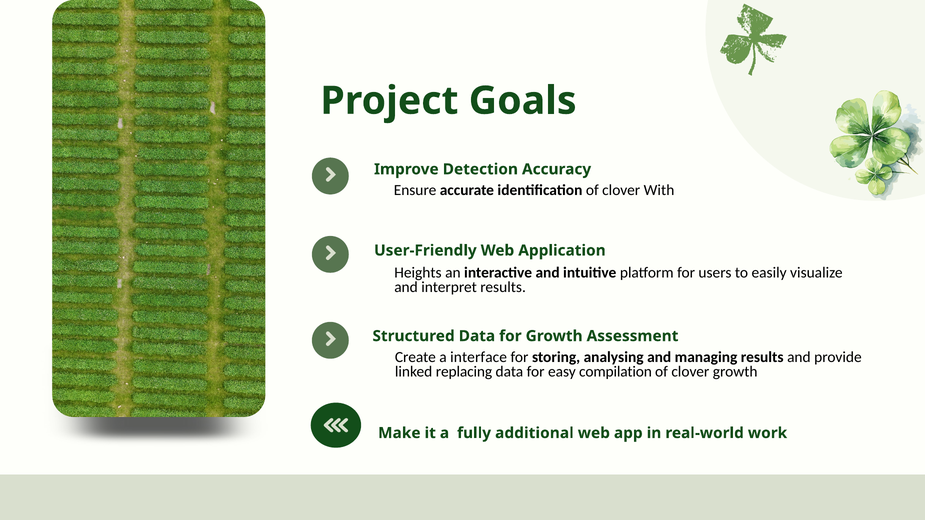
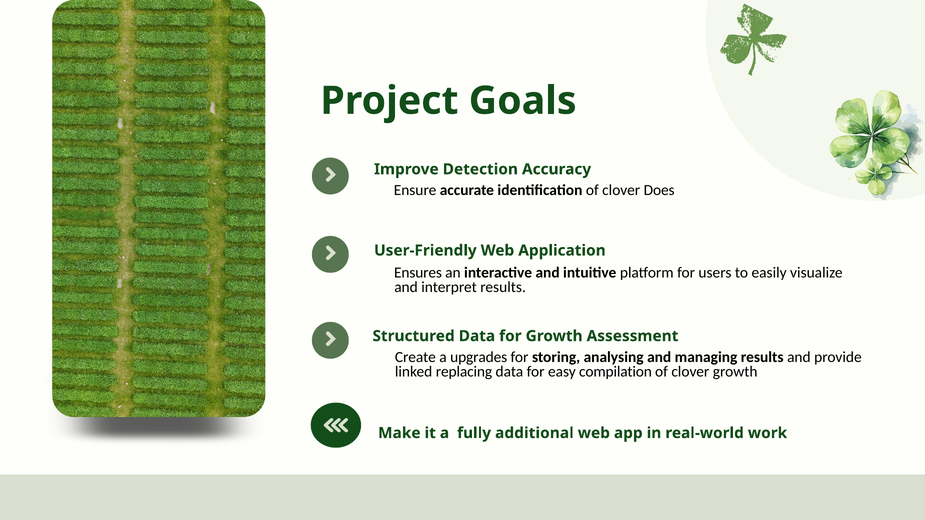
With: With -> Does (659, 190)
Heights: Heights -> Ensures (418, 273)
interface: interface -> upgrades (479, 357)
